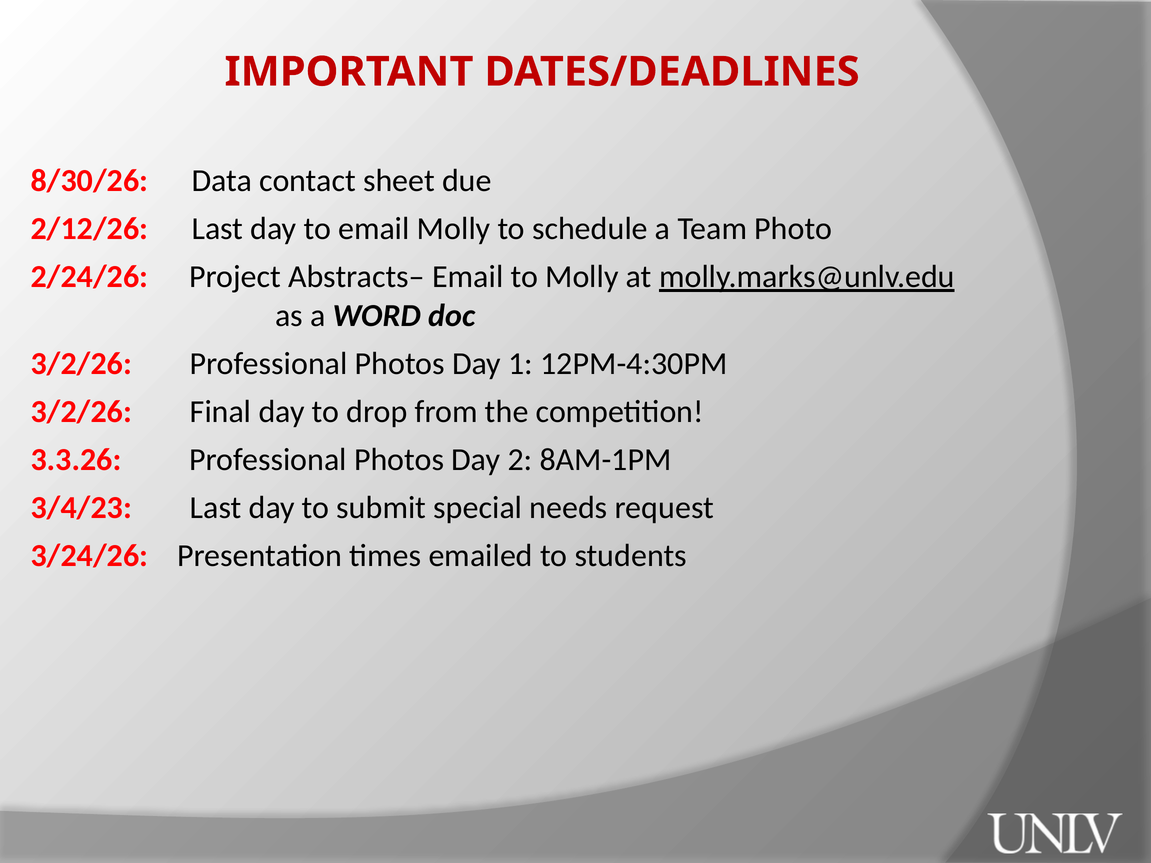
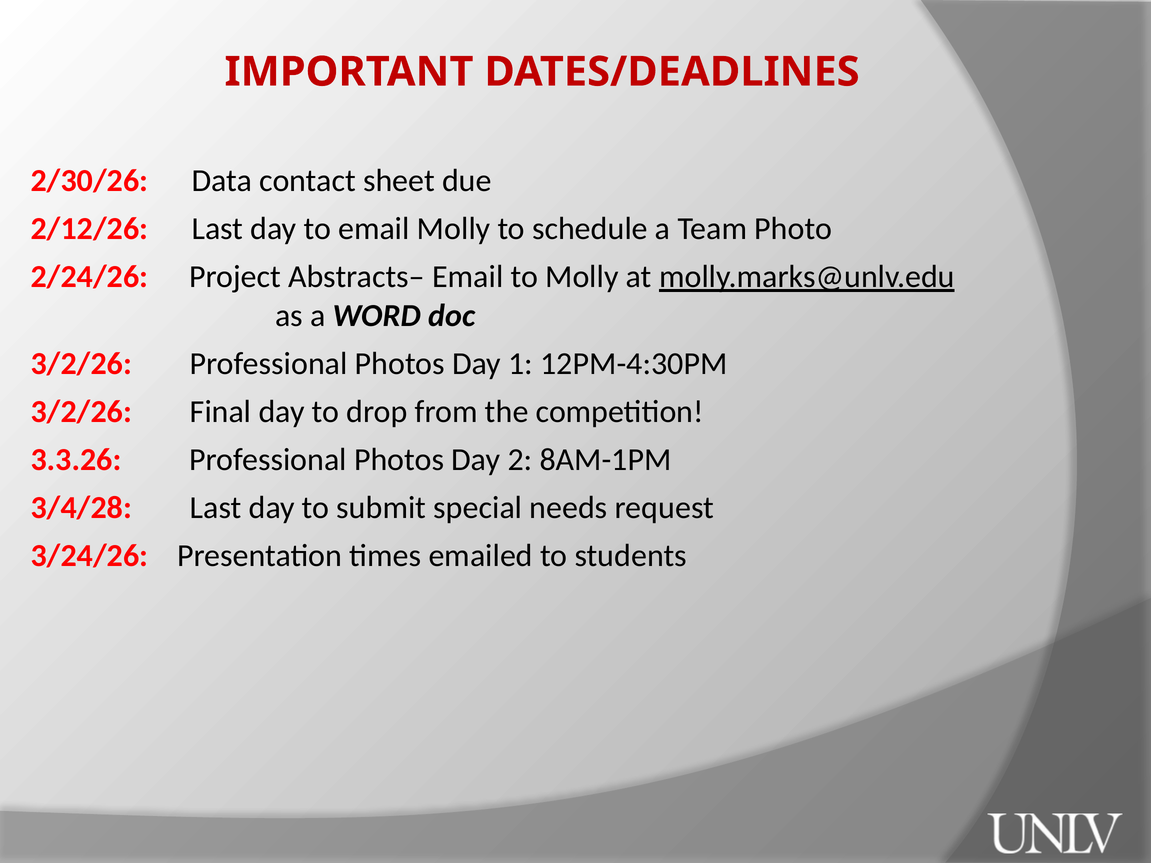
8/30/26: 8/30/26 -> 2/30/26 (89, 181)
3/4/23: 3/4/23 -> 3/4/28 (81, 508)
